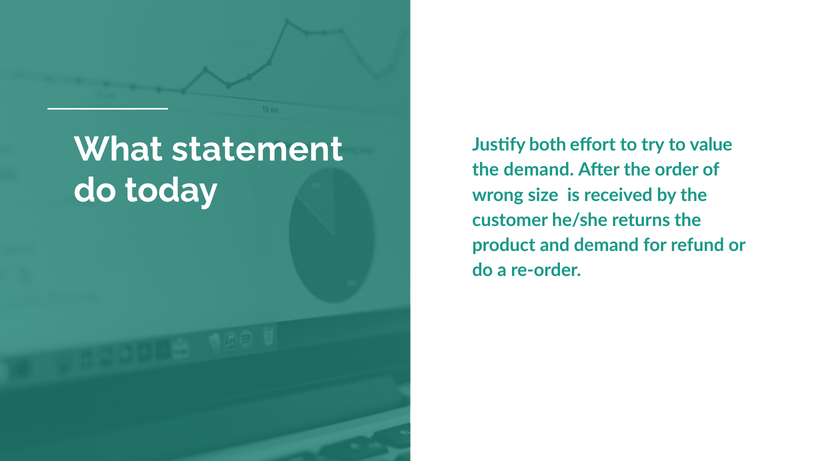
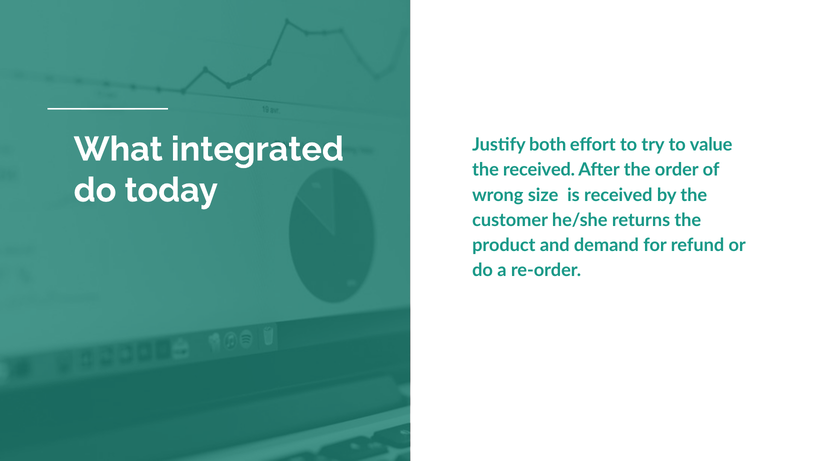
statement: statement -> integrated (257, 149)
the demand: demand -> received (539, 170)
